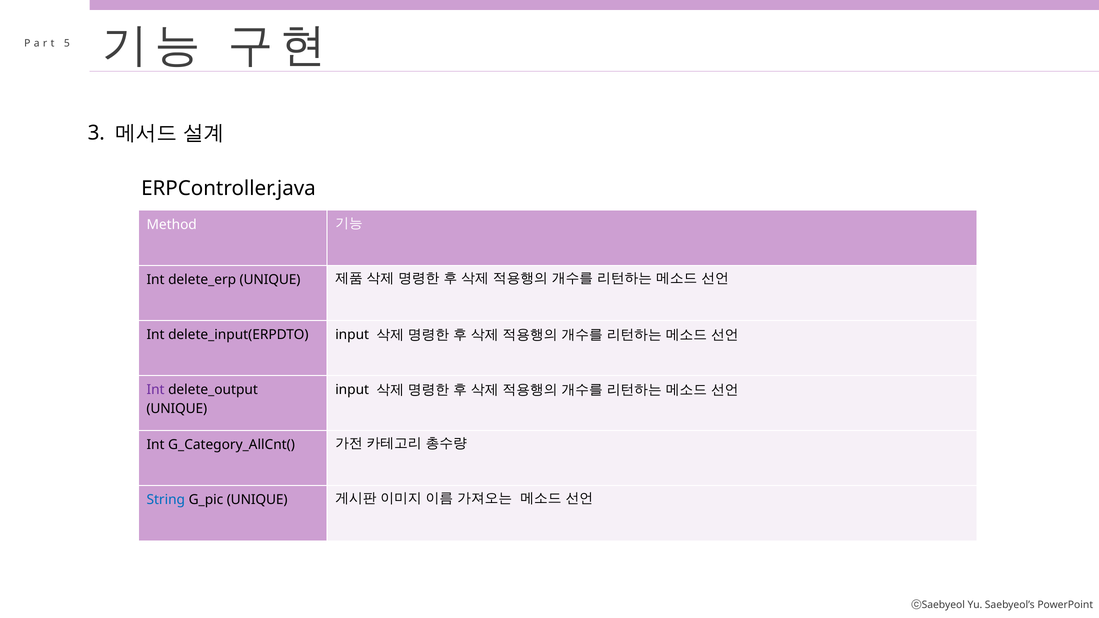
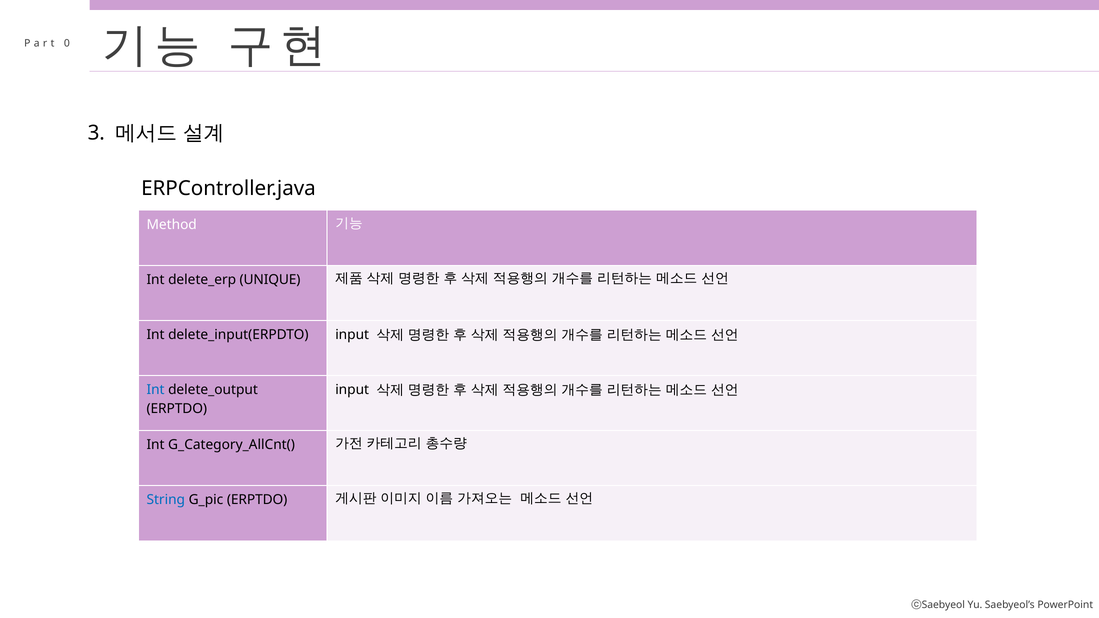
5: 5 -> 0 (67, 44)
Int colour: purple -> blue (156, 390)
UNIQUE: UNIQUE -> ERPTDO (177, 409)
UNIQUE: UNIQUE -> ERPTDO (257, 500)
